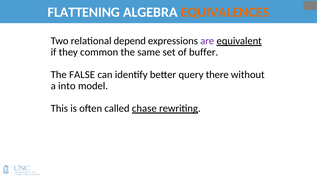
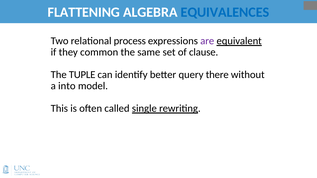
EQUIVALENCES colour: orange -> blue (225, 12)
depend: depend -> process (130, 41)
buffer: buffer -> clause (204, 52)
FALSE: FALSE -> TUPLE (82, 75)
chase: chase -> single (144, 109)
